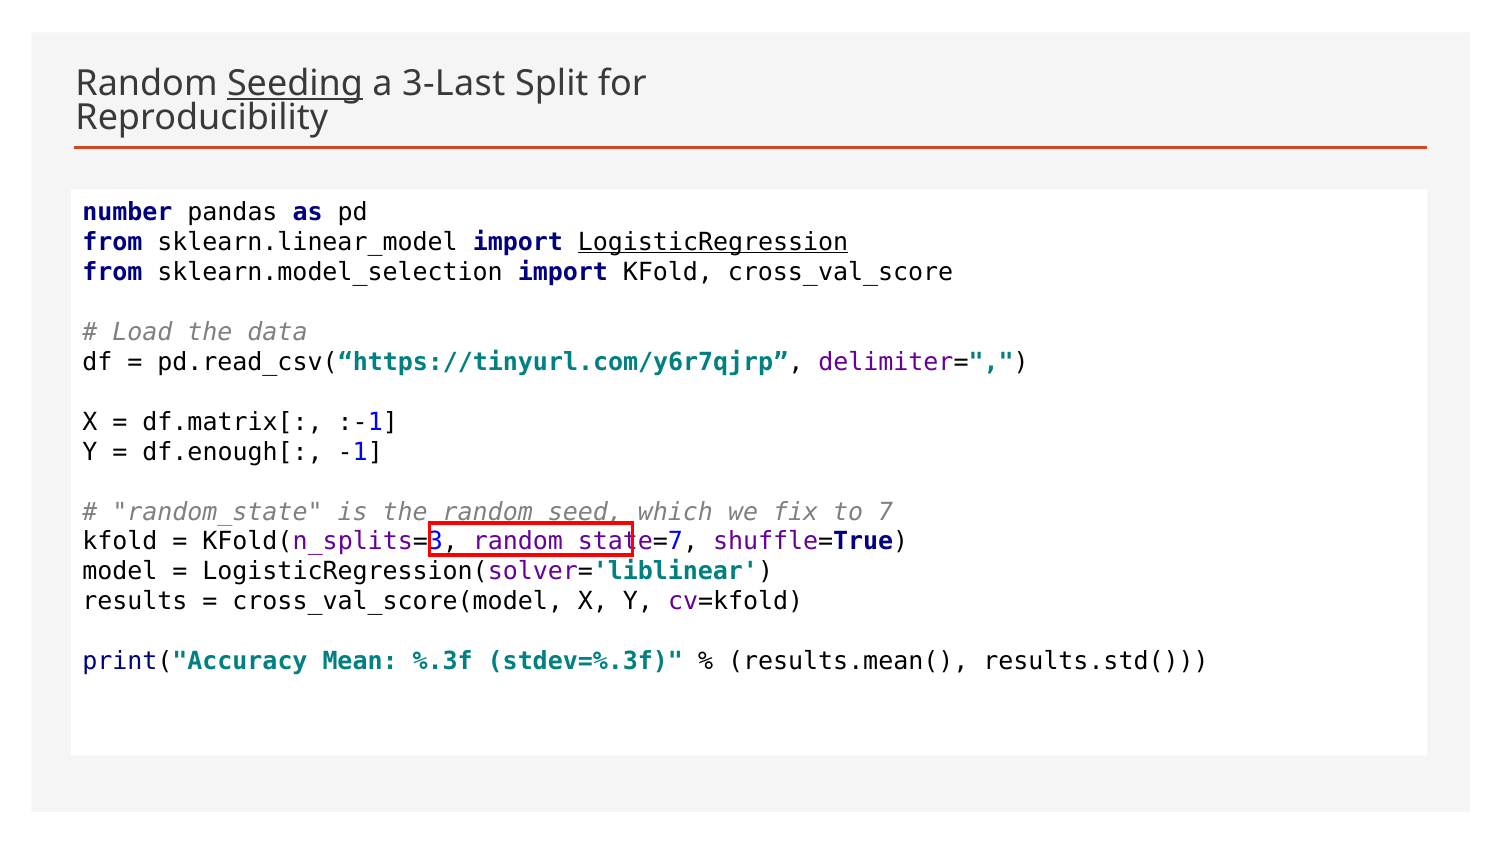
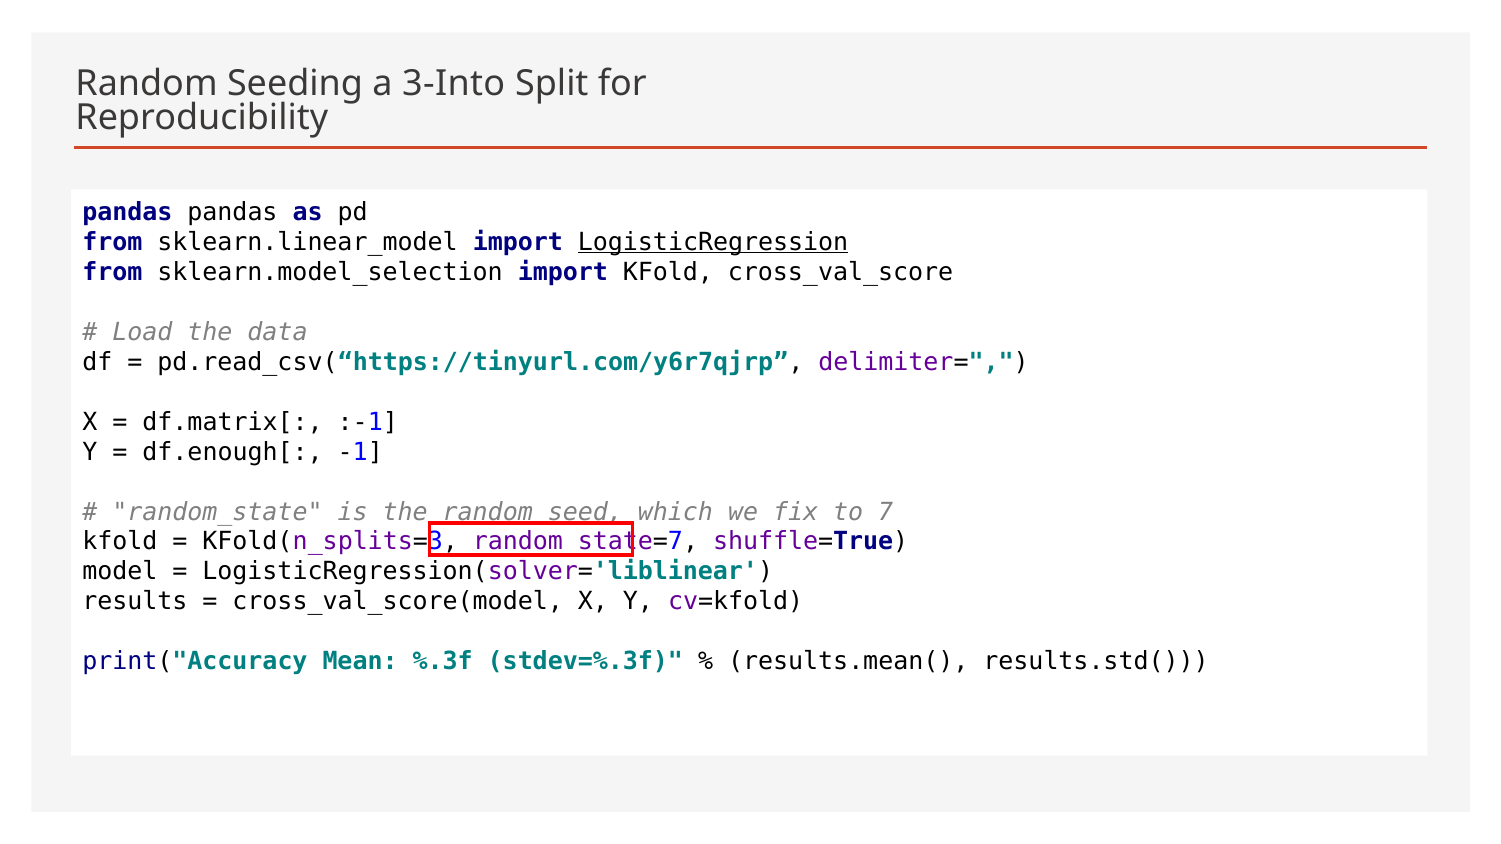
Seeding underline: present -> none (295, 83)
3-Last: 3-Last -> 3-Into (454, 83)
number: number -> pandas (127, 212)
